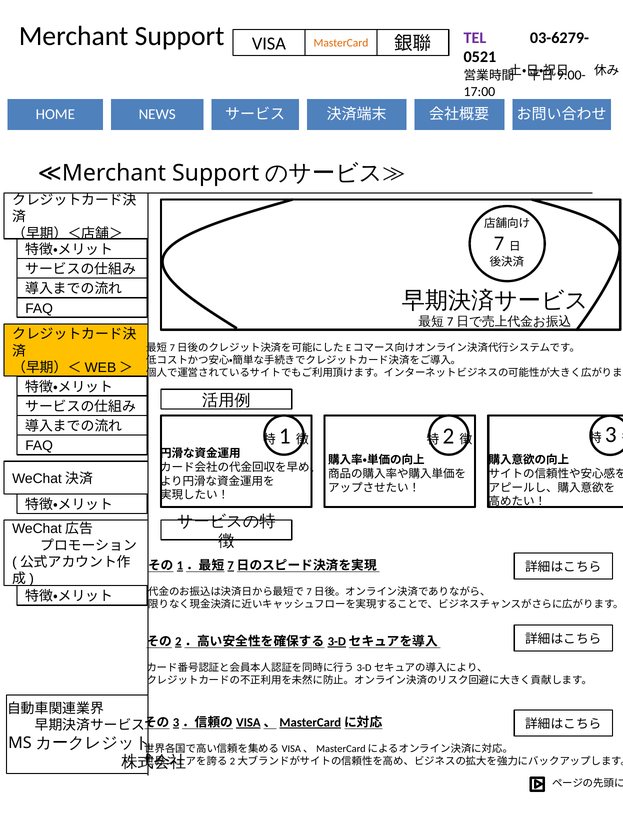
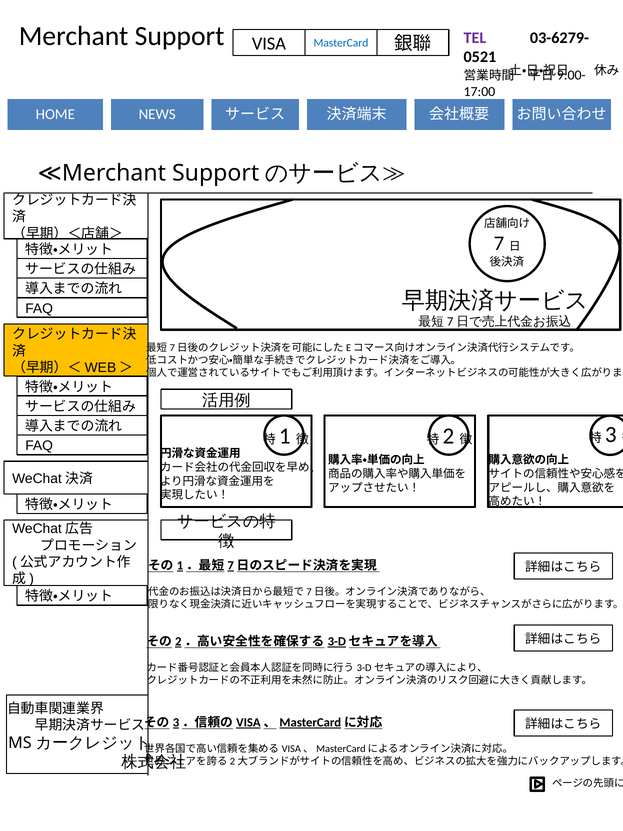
MasterCard colour: orange -> blue (341, 43)
